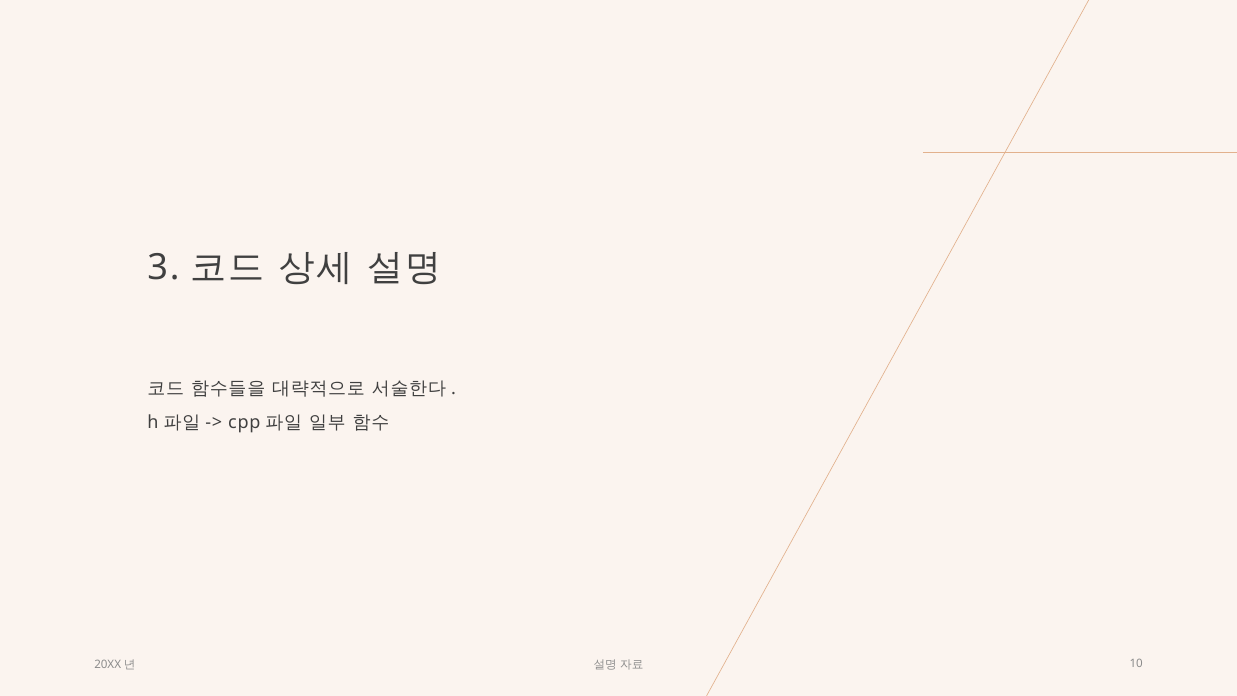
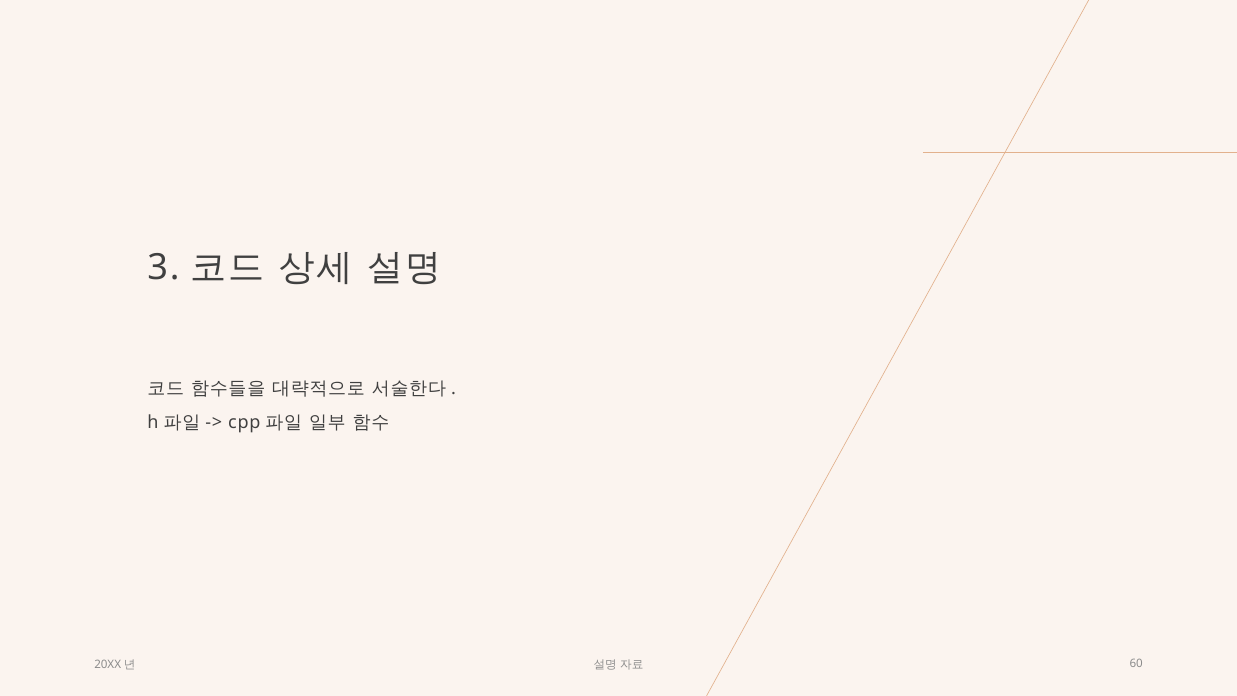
10: 10 -> 60 (1136, 663)
